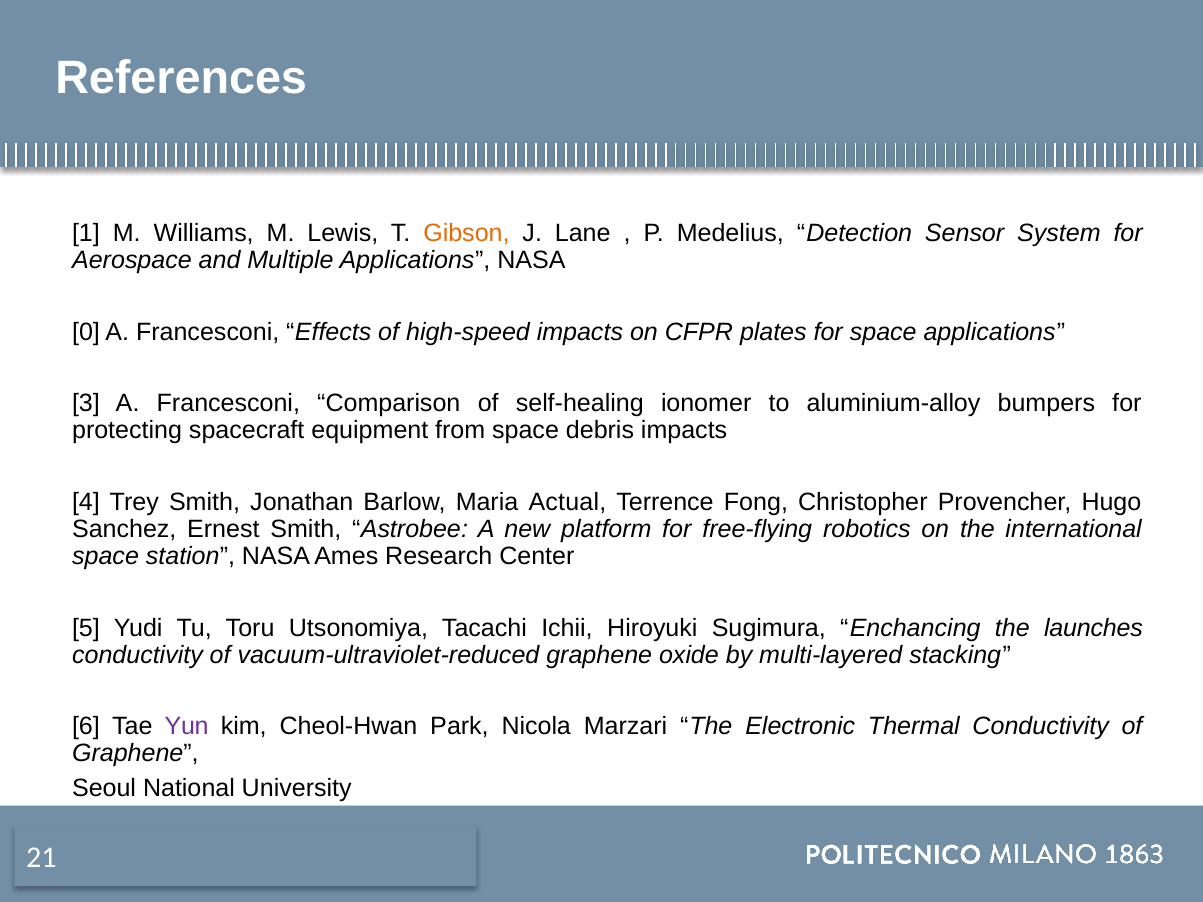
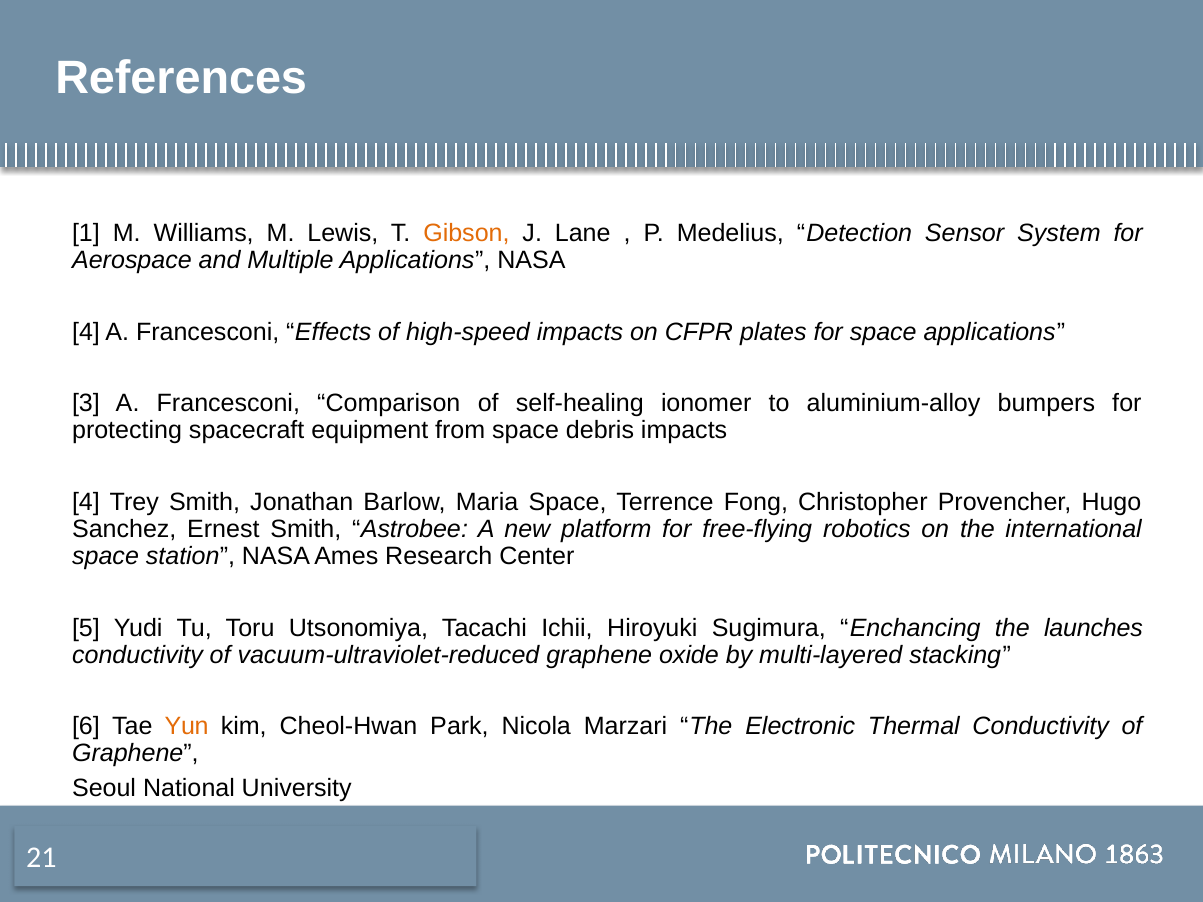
0: 0 -> 4 (86, 332)
Maria Actual: Actual -> Space (568, 502)
Yun colour: purple -> orange (187, 727)
